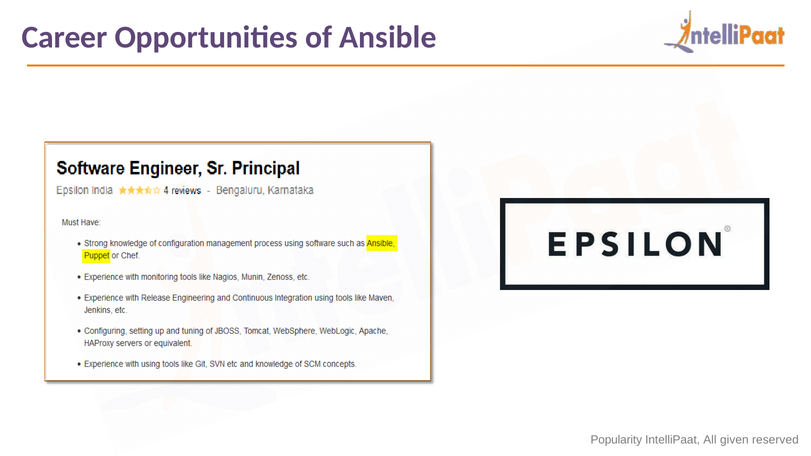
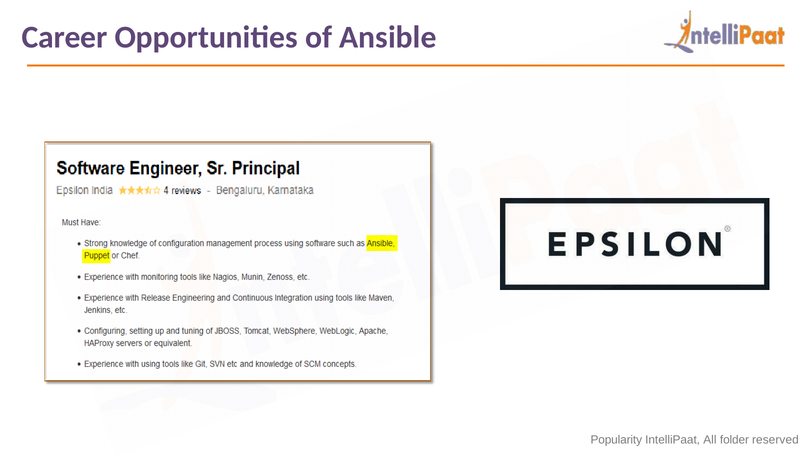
given: given -> folder (734, 440)
